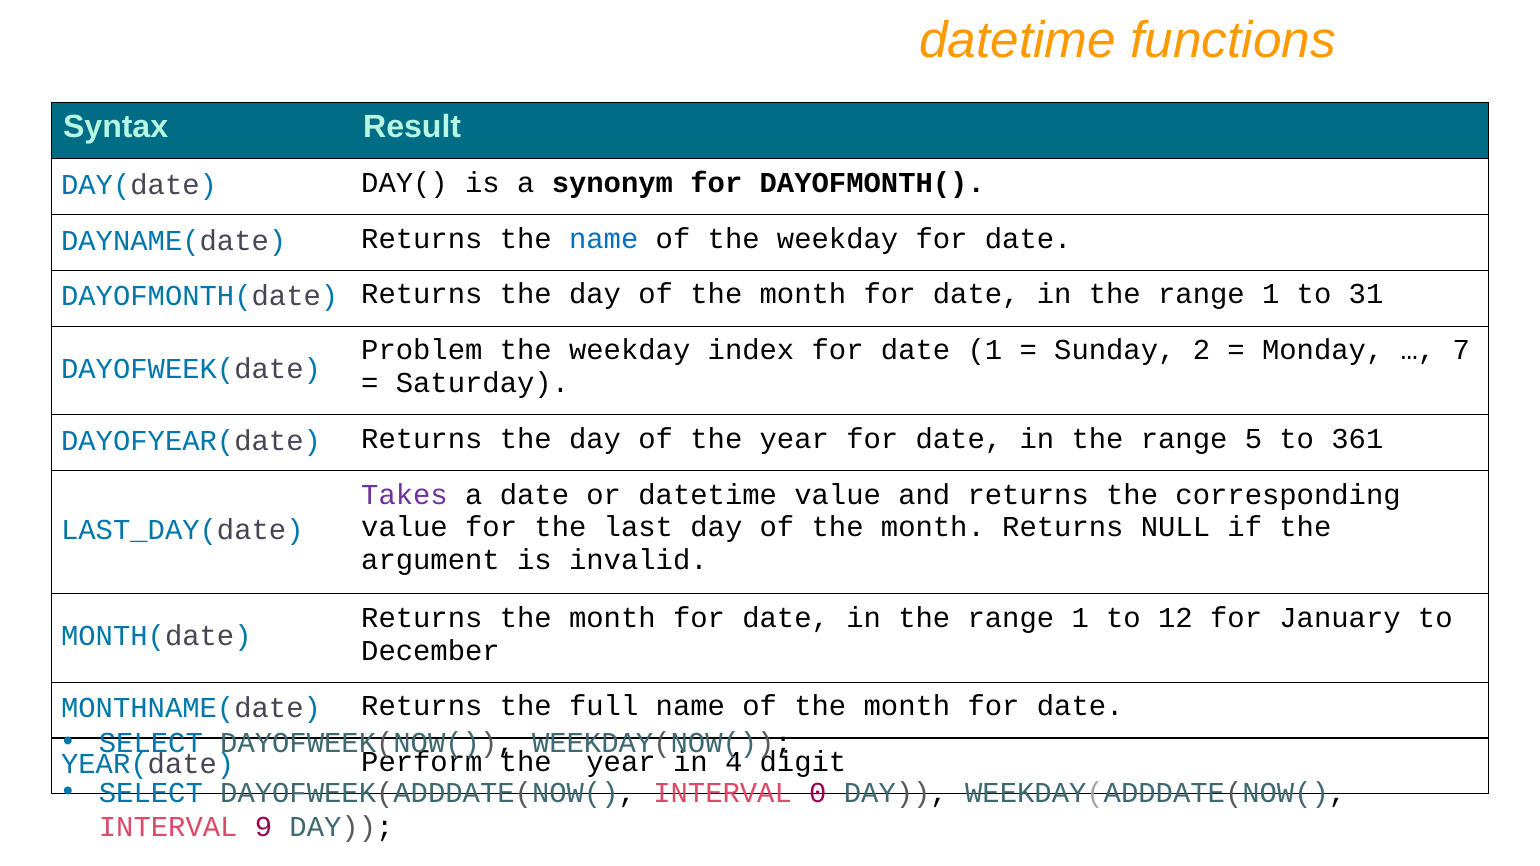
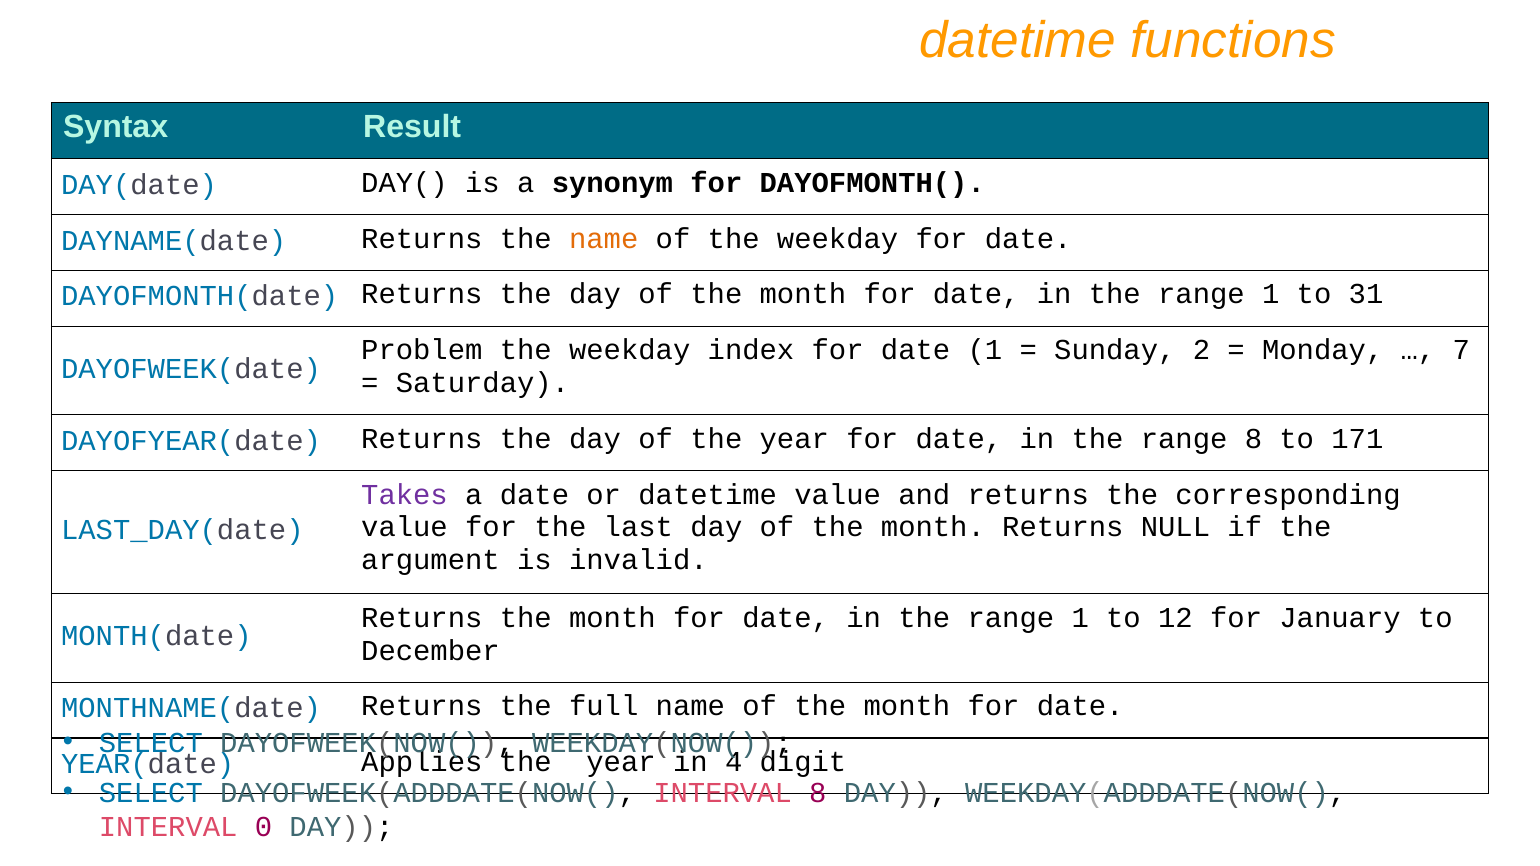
name colour: blue -> orange (604, 239)
range 5: 5 -> 8 (1253, 439)
361: 361 -> 171 (1357, 439)
Perform: Perform -> Applies (422, 762)
INTERVAL 0: 0 -> 8 (818, 793)
9: 9 -> 0 (263, 828)
